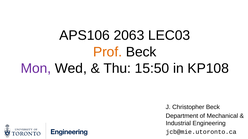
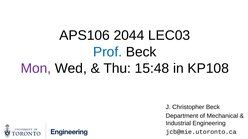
2063: 2063 -> 2044 (129, 36)
Prof colour: orange -> blue (108, 52)
15:50: 15:50 -> 15:48 (152, 69)
